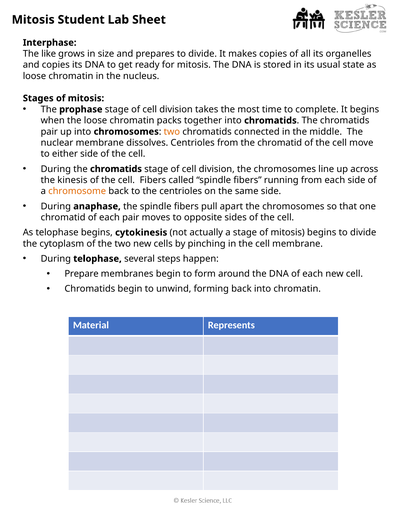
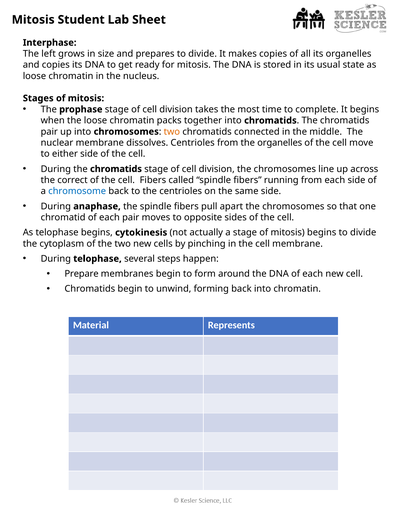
like: like -> left (49, 54)
the chromatid: chromatid -> organelles (280, 143)
kinesis: kinesis -> correct (73, 180)
chromosome colour: orange -> blue (77, 191)
